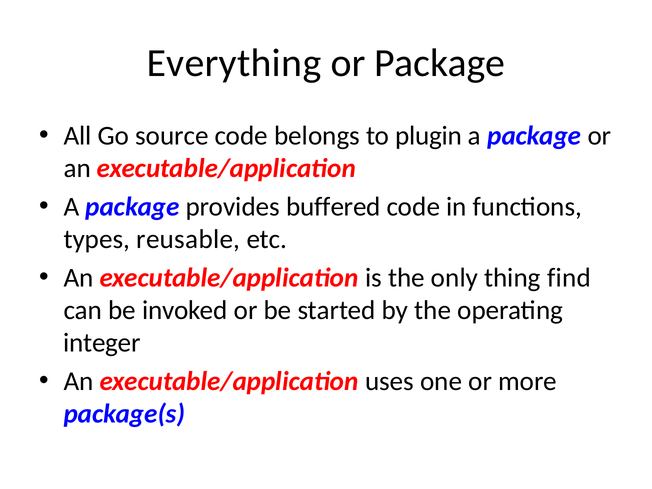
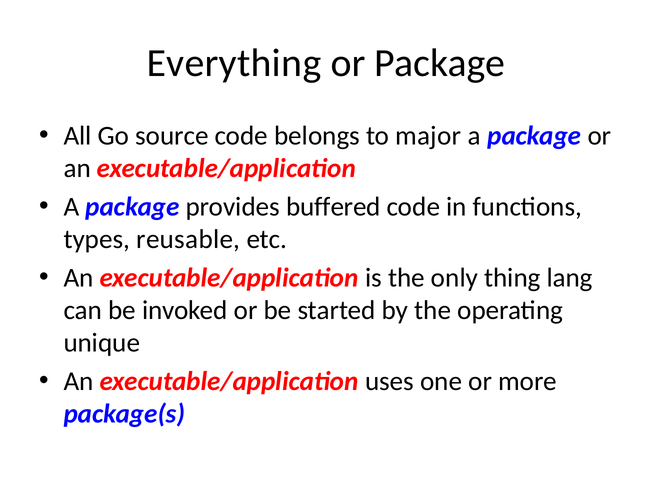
plugin: plugin -> major (428, 136)
find: find -> lang (570, 278)
integer: integer -> unique (102, 343)
